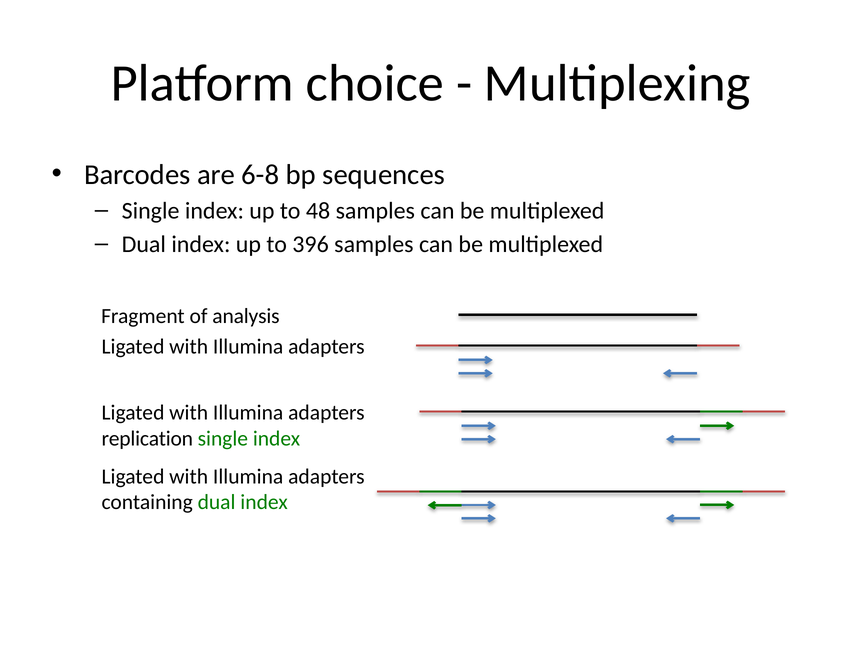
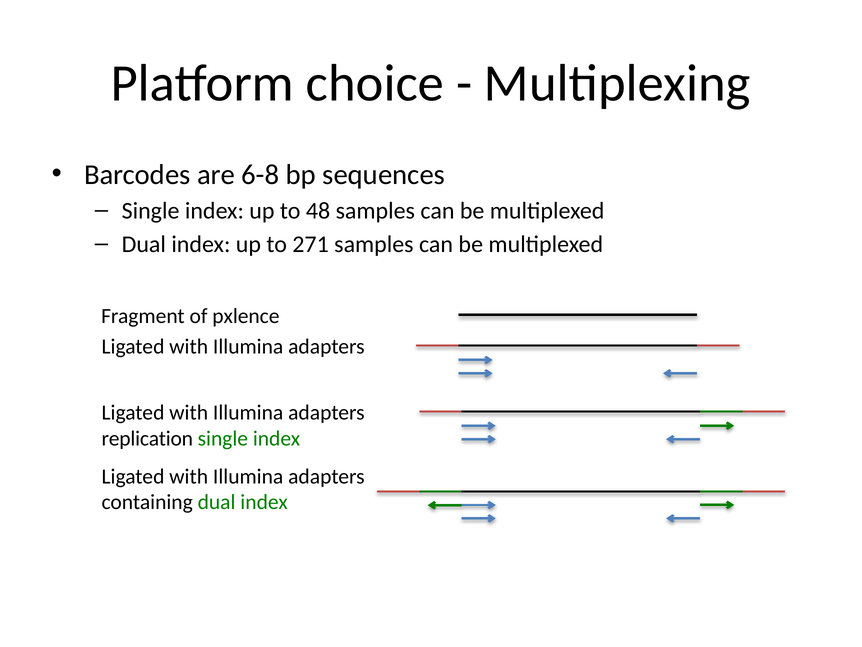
396: 396 -> 271 (311, 244)
analysis: analysis -> pxlence (246, 316)
